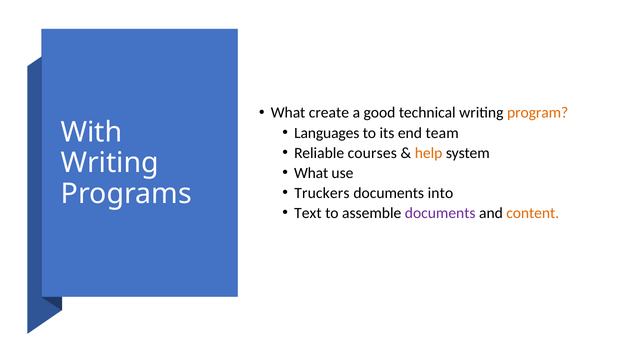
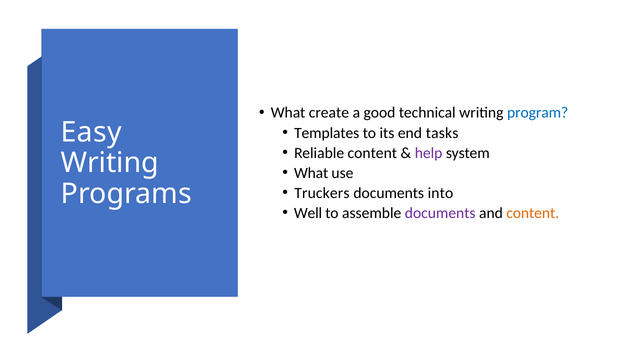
program colour: orange -> blue (538, 113)
With: With -> Easy (91, 132)
Languages: Languages -> Templates (327, 133)
team: team -> tasks (442, 133)
Reliable courses: courses -> content (372, 153)
help colour: orange -> purple (429, 153)
Text: Text -> Well (308, 213)
